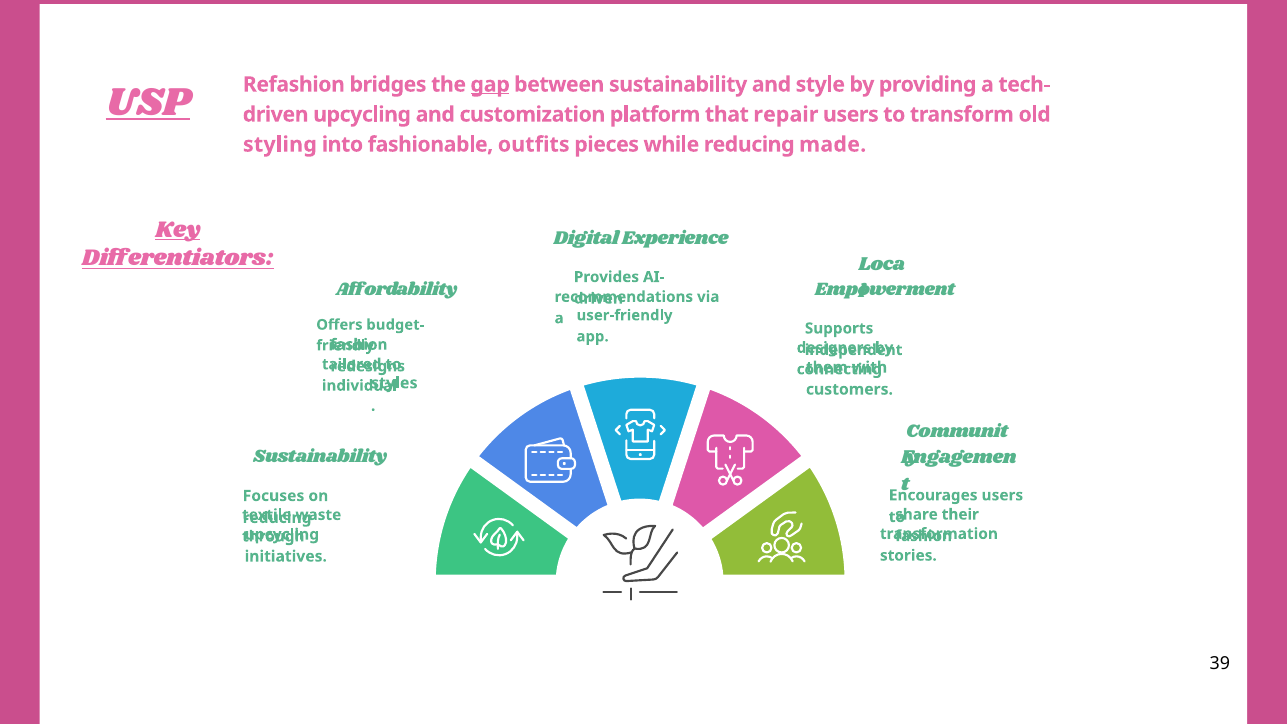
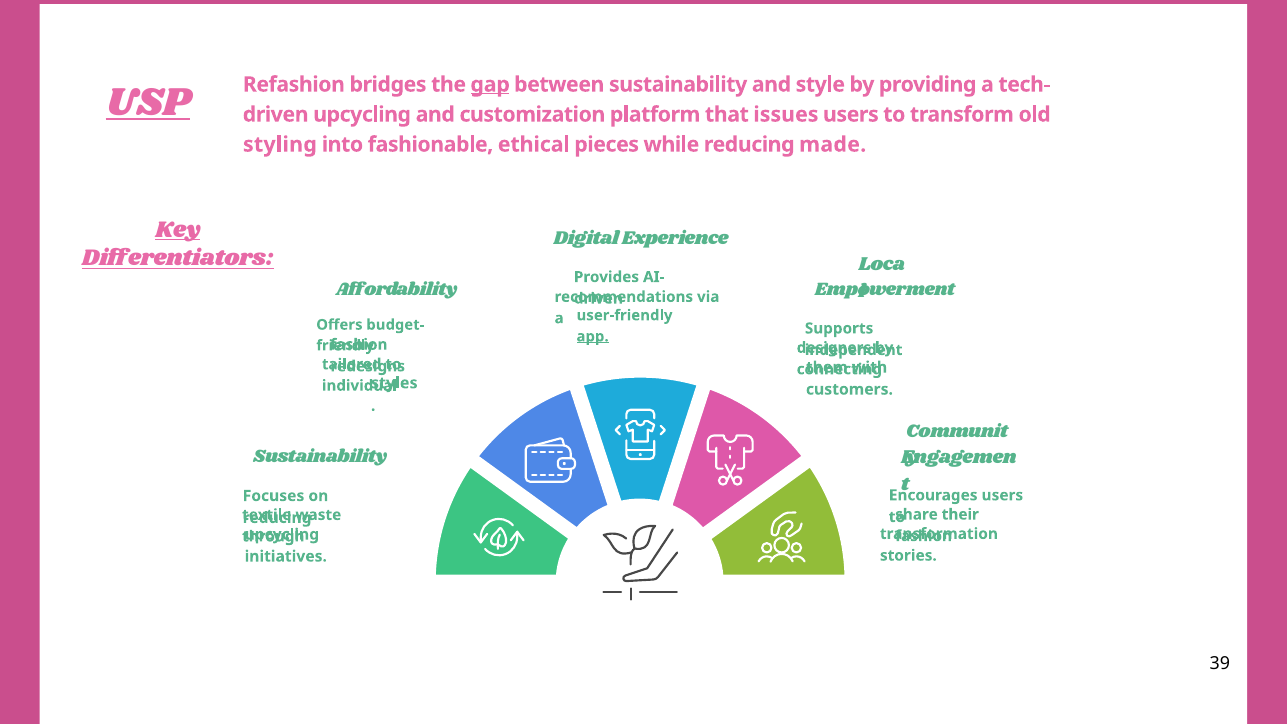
repair: repair -> issues (786, 115)
outfits: outfits -> ethical (534, 144)
app underline: none -> present (593, 336)
